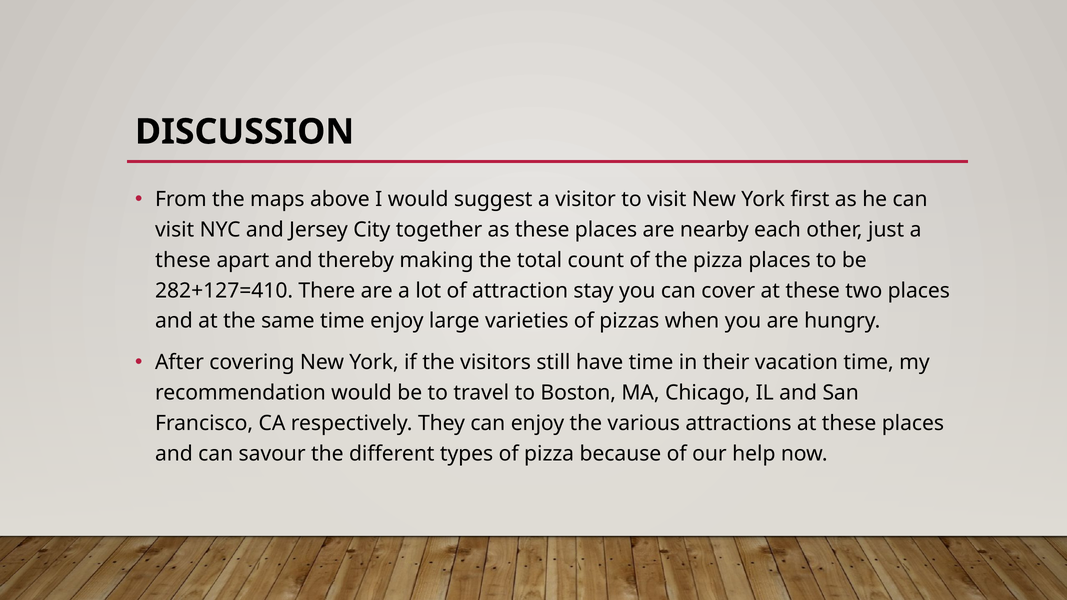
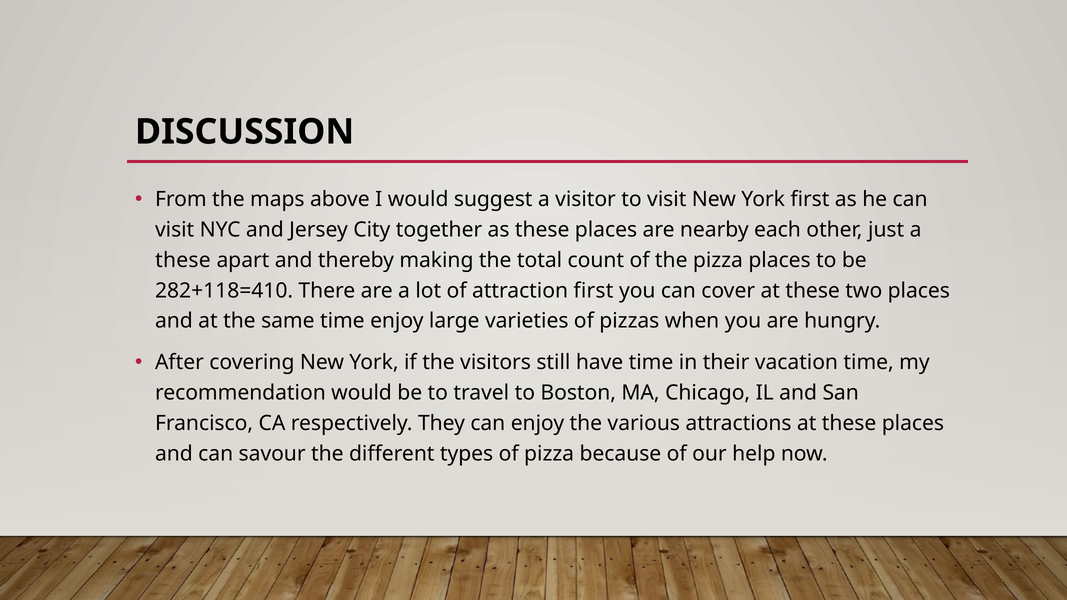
282+127=410: 282+127=410 -> 282+118=410 (224, 291)
attraction stay: stay -> first (593, 291)
